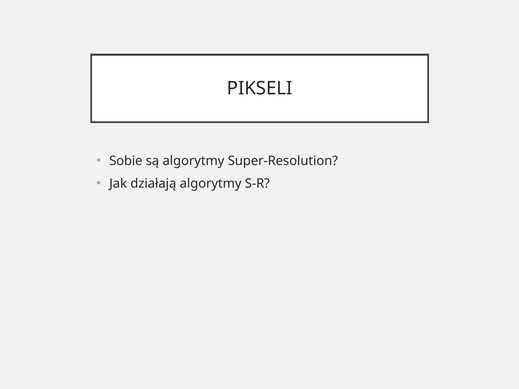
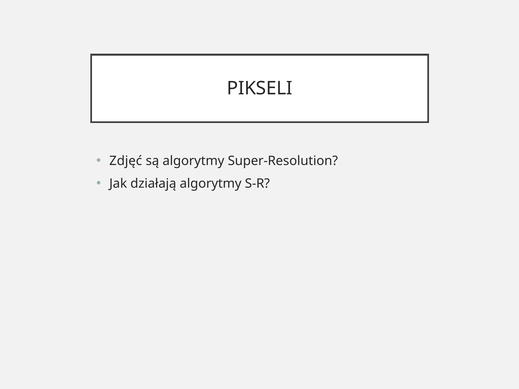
Sobie: Sobie -> Zdjęć (126, 161)
